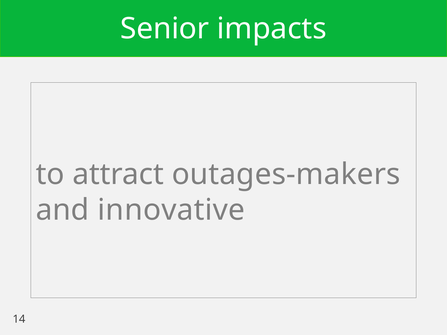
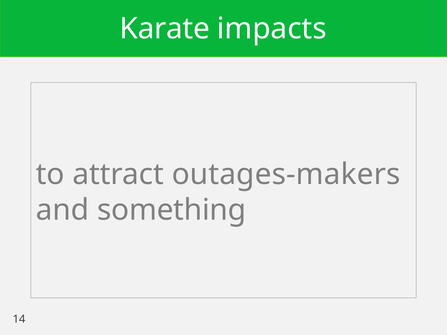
Senior: Senior -> Karate (165, 29)
innovative: innovative -> something (172, 210)
